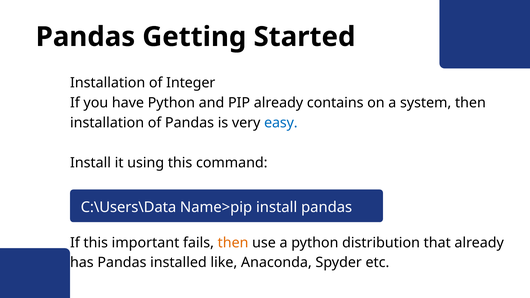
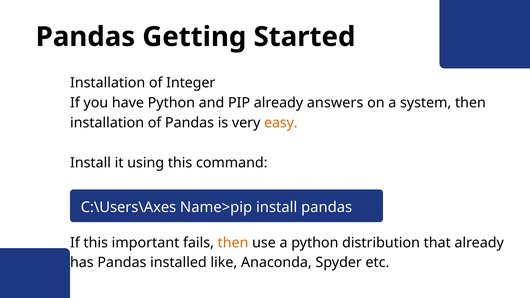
contains: contains -> answers (335, 103)
easy colour: blue -> orange (281, 123)
C:\Users\Data: C:\Users\Data -> C:\Users\Axes (128, 207)
